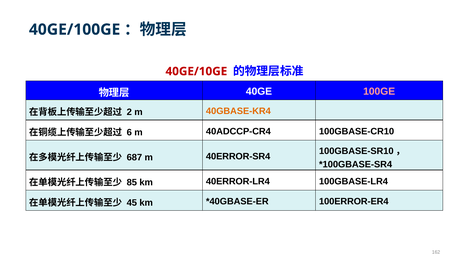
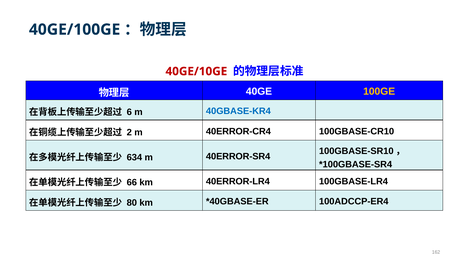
100GE colour: pink -> yellow (379, 91)
2: 2 -> 6 (129, 112)
40GBASE-KR4 colour: orange -> blue (238, 111)
6: 6 -> 2 (129, 132)
40ADCCP-CR4: 40ADCCP-CR4 -> 40ERROR-CR4 (238, 131)
687: 687 -> 634 (134, 157)
85: 85 -> 66 (132, 182)
45: 45 -> 80 (132, 203)
100ERROR-ER4: 100ERROR-ER4 -> 100ADCCP-ER4 (354, 201)
